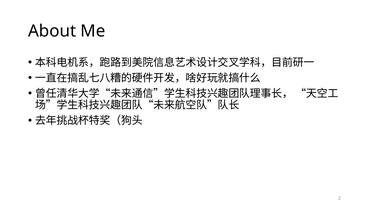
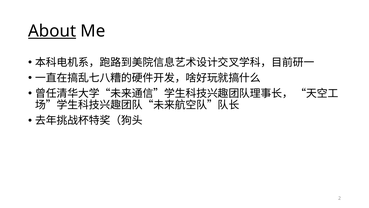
About underline: none -> present (52, 31)
